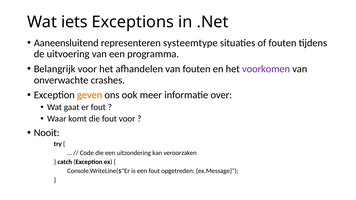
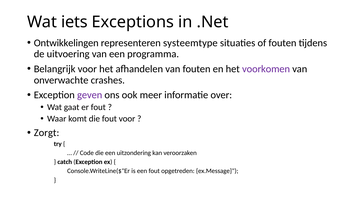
Aaneensluitend: Aaneensluitend -> Ontwikkelingen (66, 43)
geven colour: orange -> purple (90, 95)
Nooit: Nooit -> Zorgt (47, 133)
